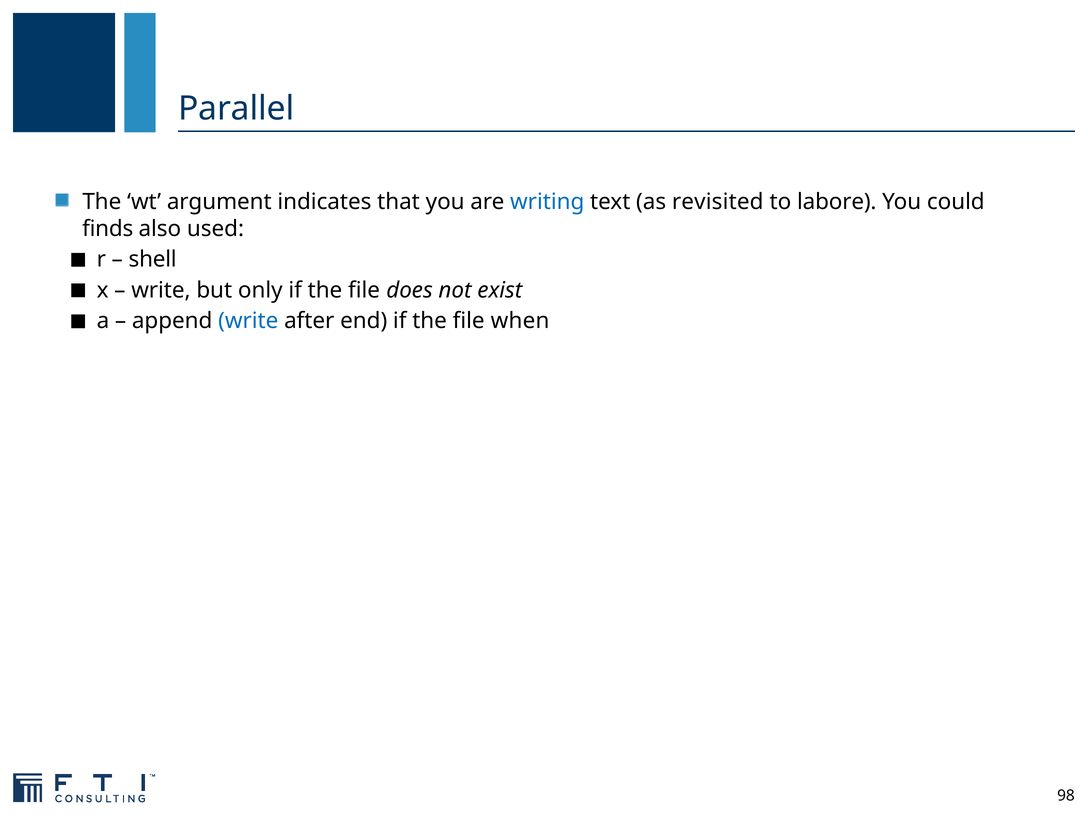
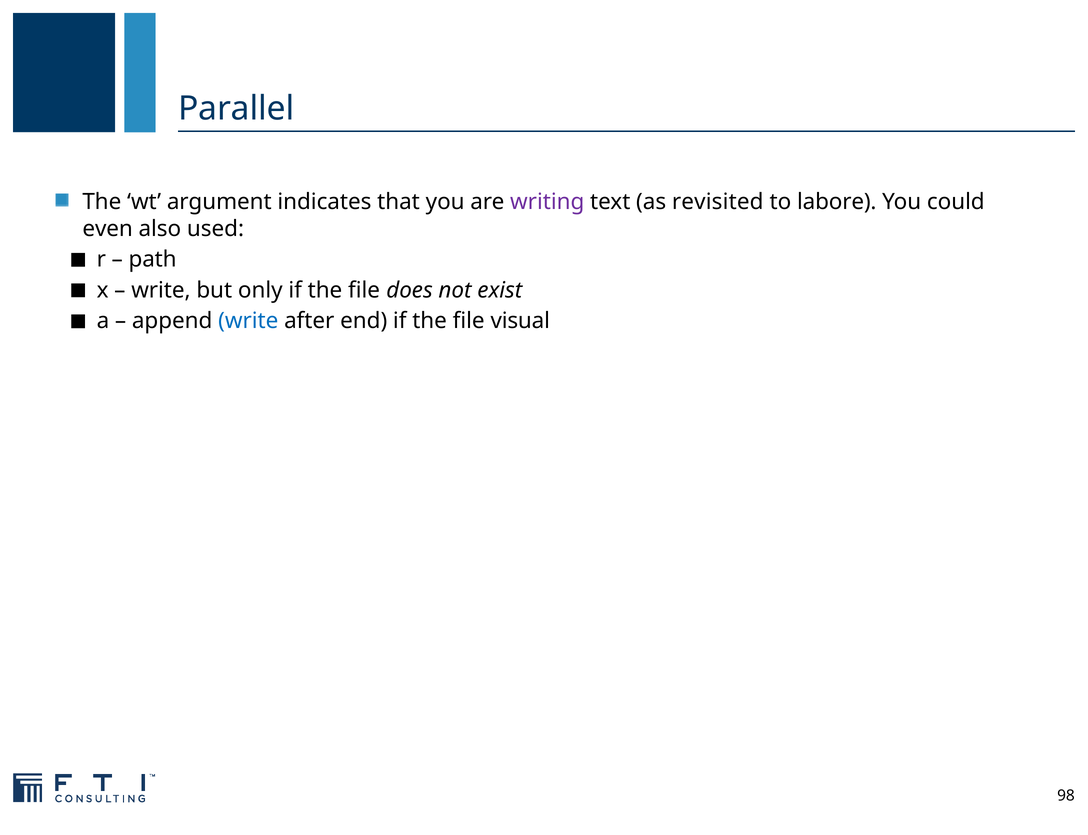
writing colour: blue -> purple (547, 202)
finds: finds -> even (108, 229)
shell: shell -> path (153, 259)
when: when -> visual (520, 321)
